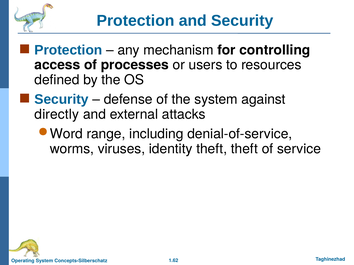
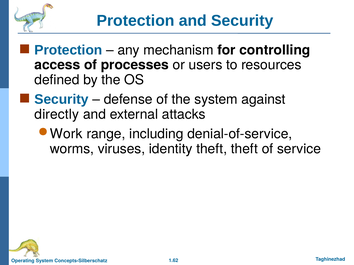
Word: Word -> Work (66, 134)
